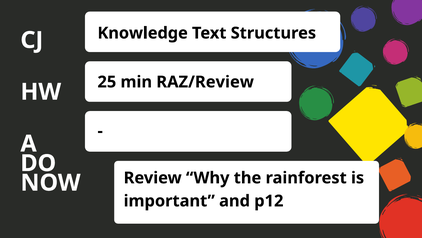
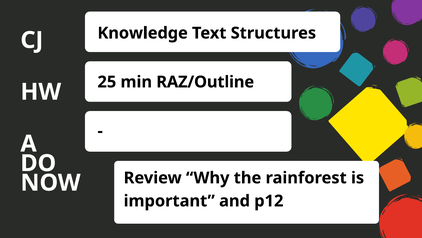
RAZ/Review: RAZ/Review -> RAZ/Outline (205, 82)
